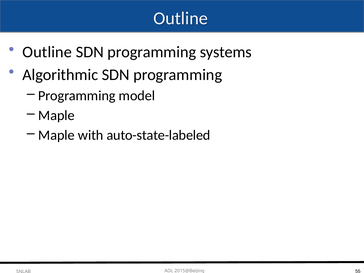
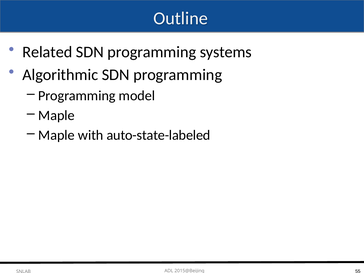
Outline: Outline -> Related (47, 52)
